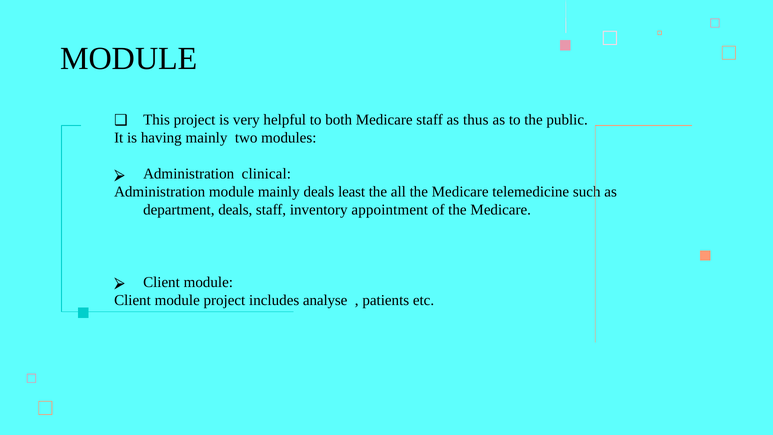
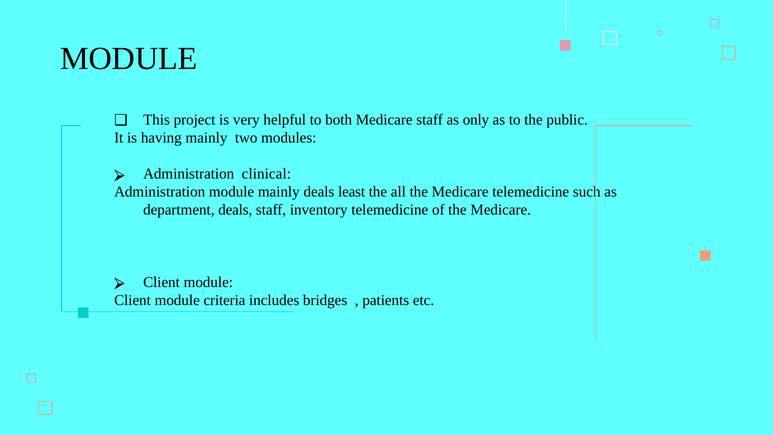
thus: thus -> only (476, 120)
inventory appointment: appointment -> telemedicine (390, 210)
module project: project -> criteria (224, 300)
analyse: analyse -> bridges (325, 300)
